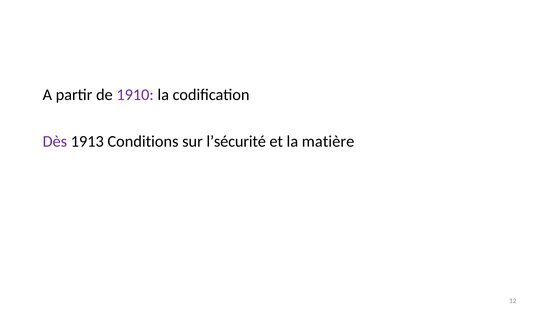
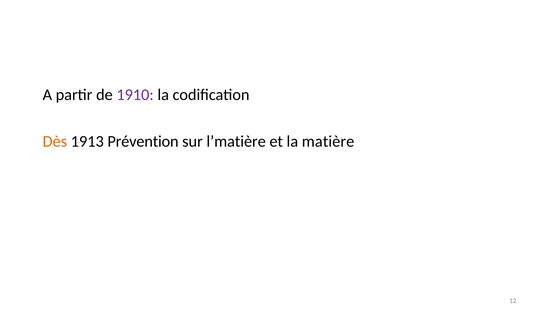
Dès colour: purple -> orange (55, 141)
Conditions: Conditions -> Prévention (143, 141)
l’sécurité: l’sécurité -> l’matière (236, 141)
